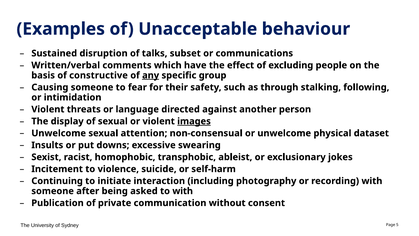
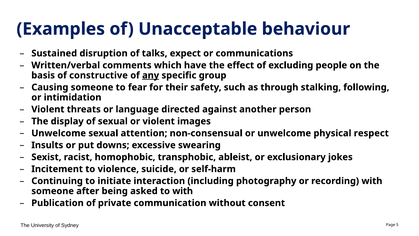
subset: subset -> expect (185, 53)
images underline: present -> none (194, 121)
dataset: dataset -> respect (371, 133)
